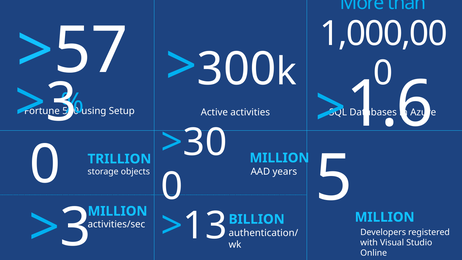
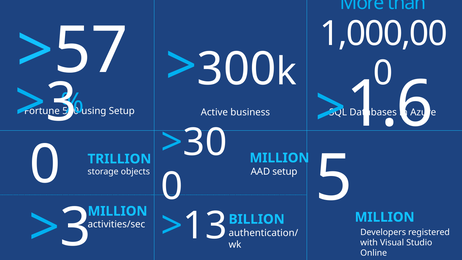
activities: activities -> business (250, 112)
AAD years: years -> setup (285, 172)
